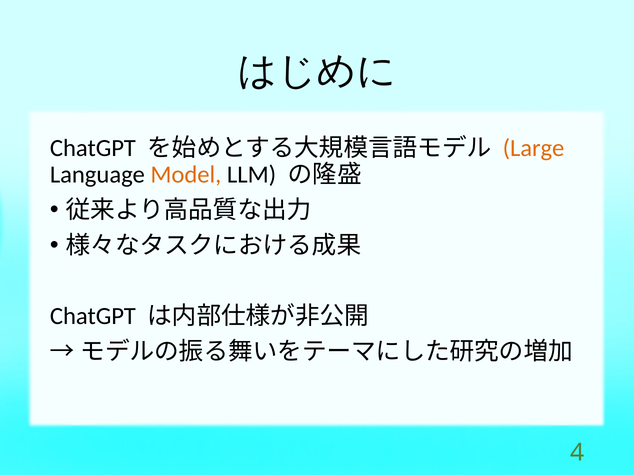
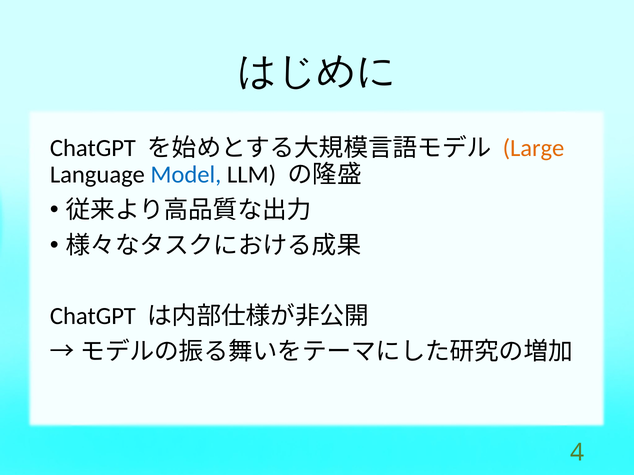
Model colour: orange -> blue (186, 175)
